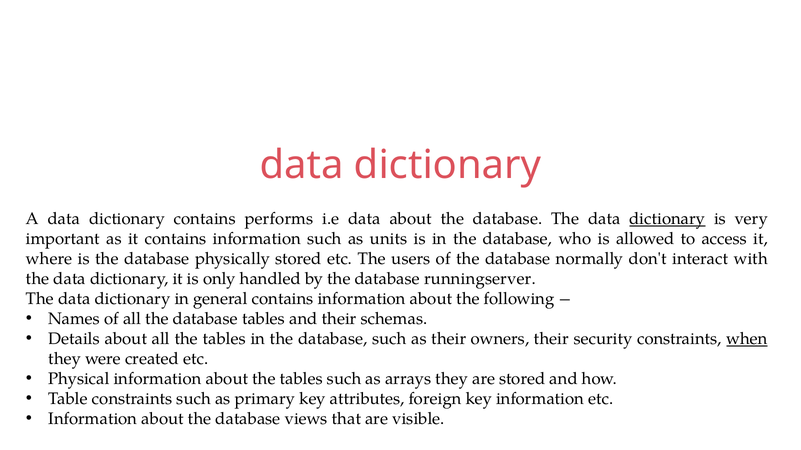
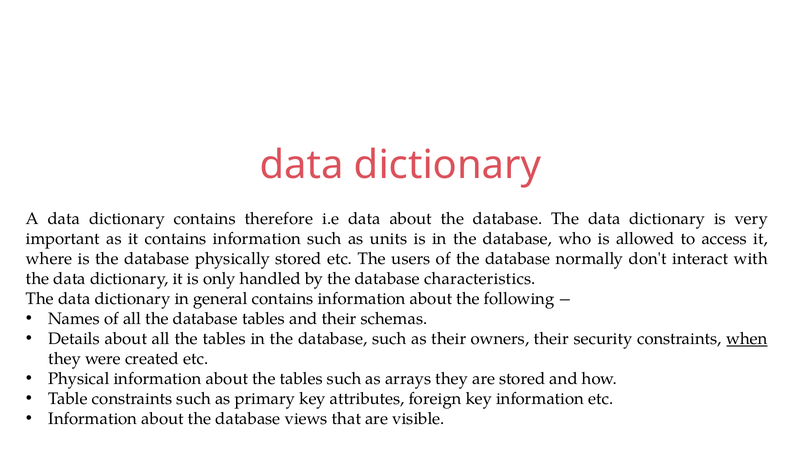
performs: performs -> therefore (279, 219)
dictionary underline: present -> none (667, 219)
runningserver: runningserver -> characteristics (480, 279)
